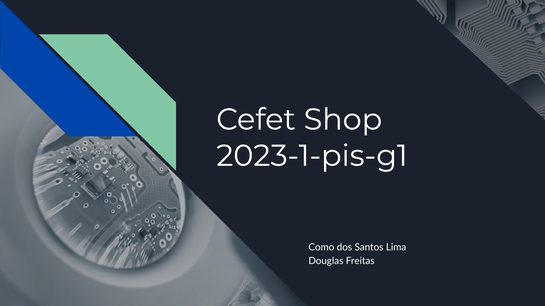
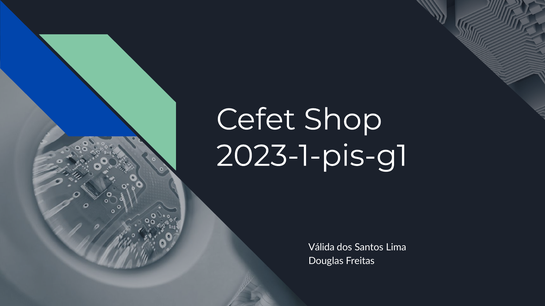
Como: Como -> Válida (321, 248)
